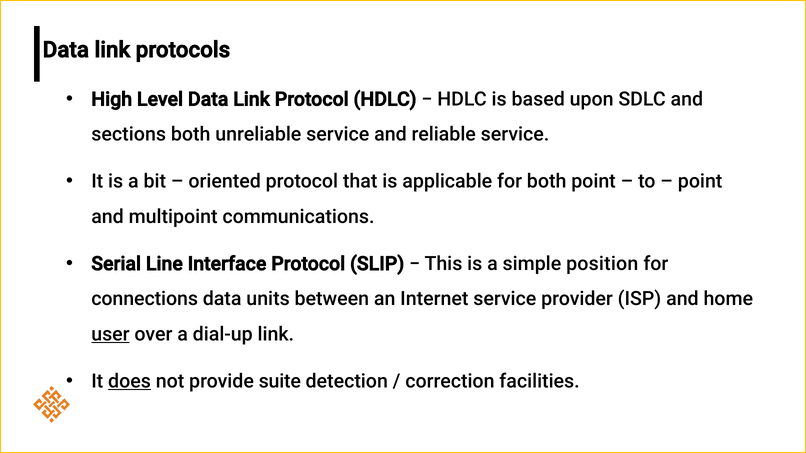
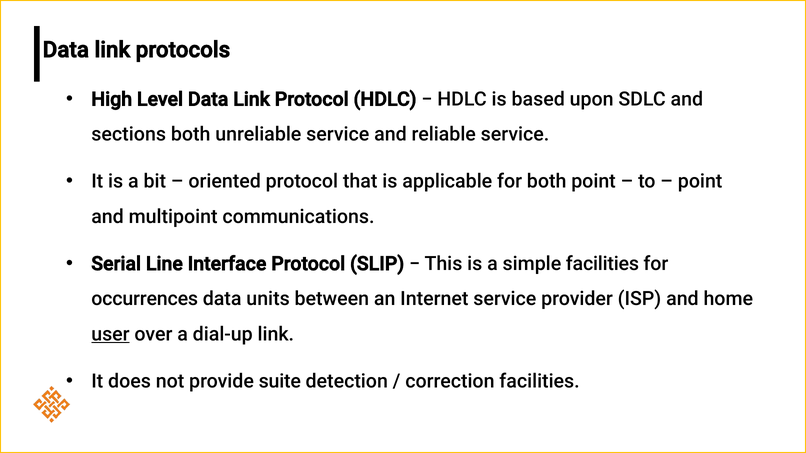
simple position: position -> facilities (602, 264)
connections: connections -> occurrences (145, 299)
does underline: present -> none (130, 382)
